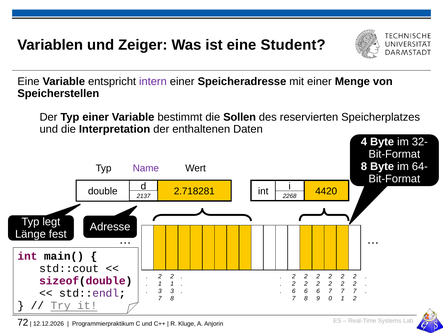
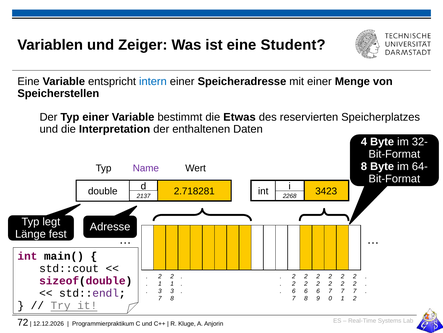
intern colour: purple -> blue (153, 81)
Sollen: Sollen -> Etwas (240, 117)
4420: 4420 -> 3423 (326, 191)
